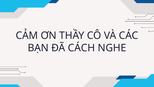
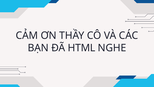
CÁCH: CÁCH -> HTML (81, 48)
